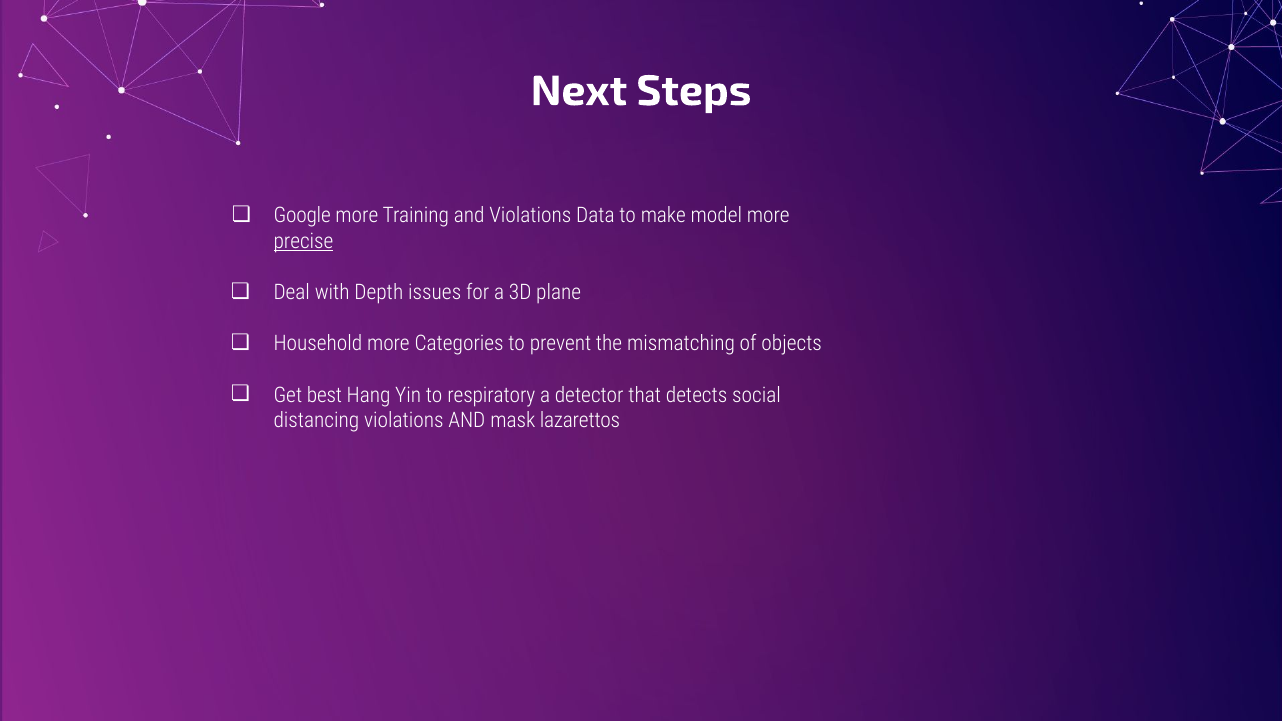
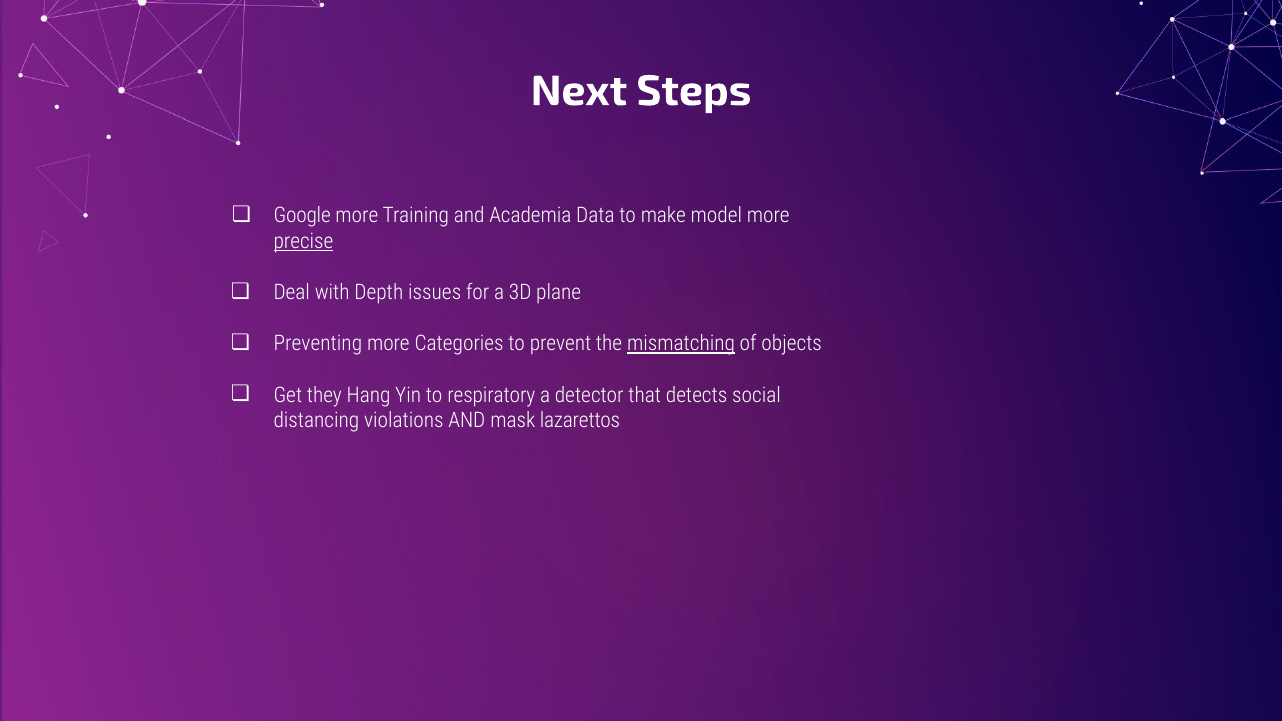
and Violations: Violations -> Academia (530, 216)
Household: Household -> Preventing (318, 344)
mismatching underline: none -> present (681, 344)
best: best -> they (324, 395)
